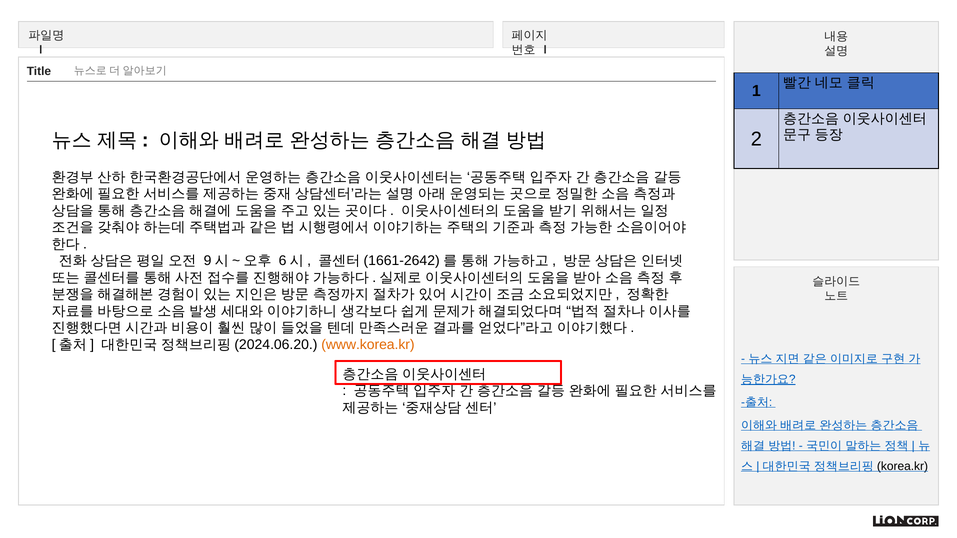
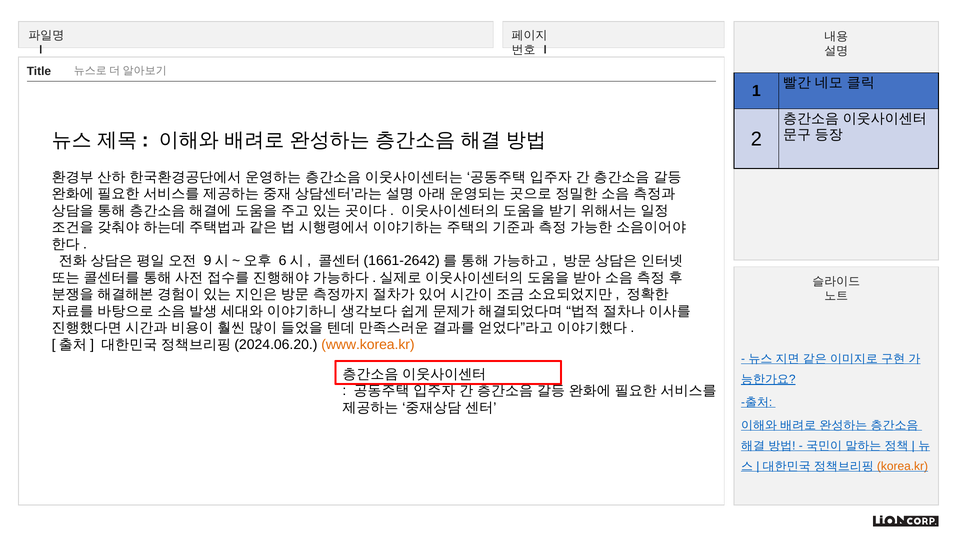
korea.kr colour: black -> orange (902, 466)
